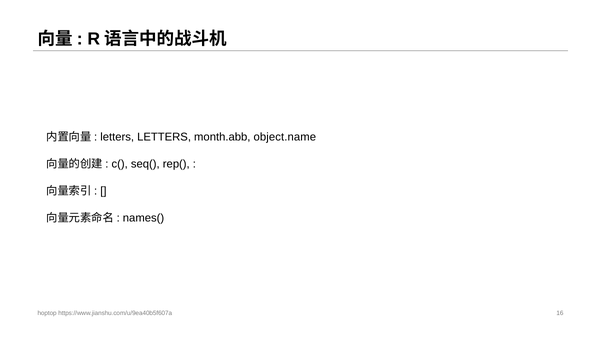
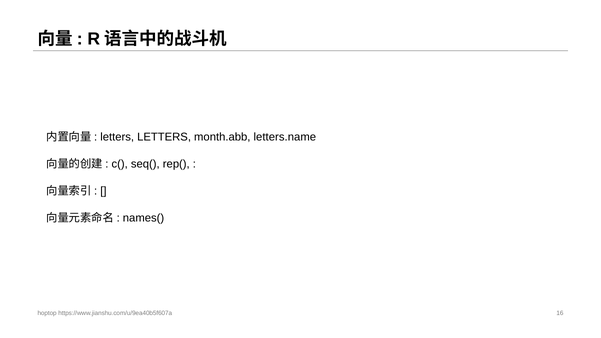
object.name: object.name -> letters.name (285, 137)
